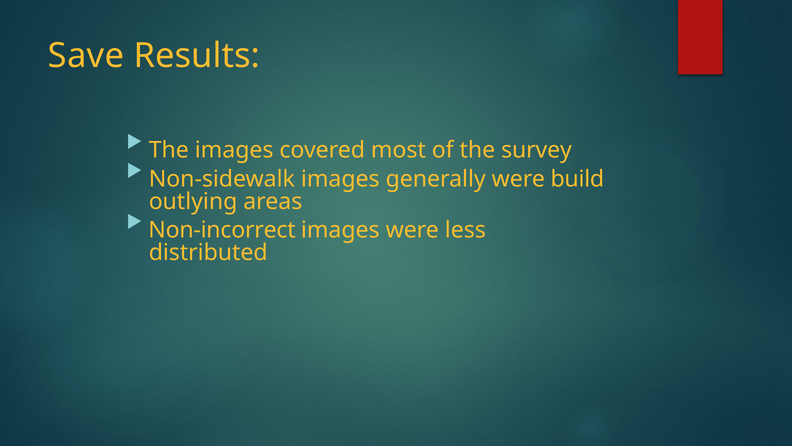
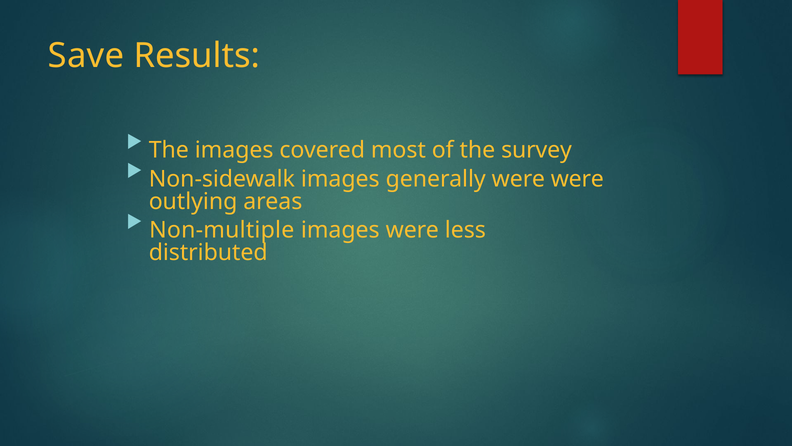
were build: build -> were (577, 179)
Non-incorrect: Non-incorrect -> Non-multiple (222, 230)
